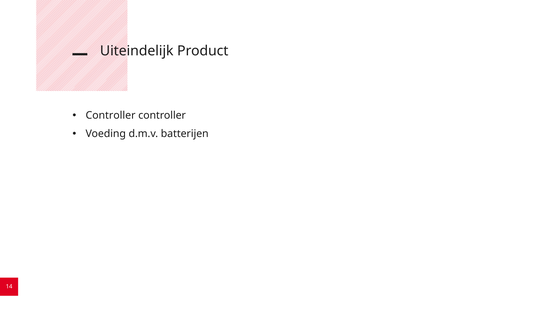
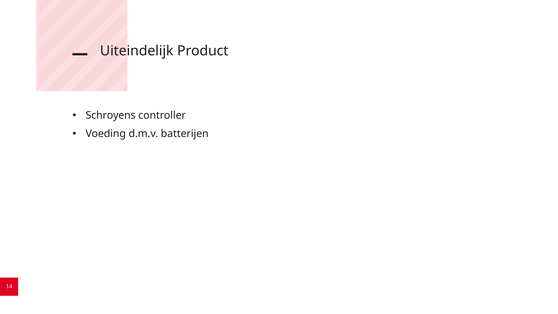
Controller: Controller -> Schroyens (111, 115)
